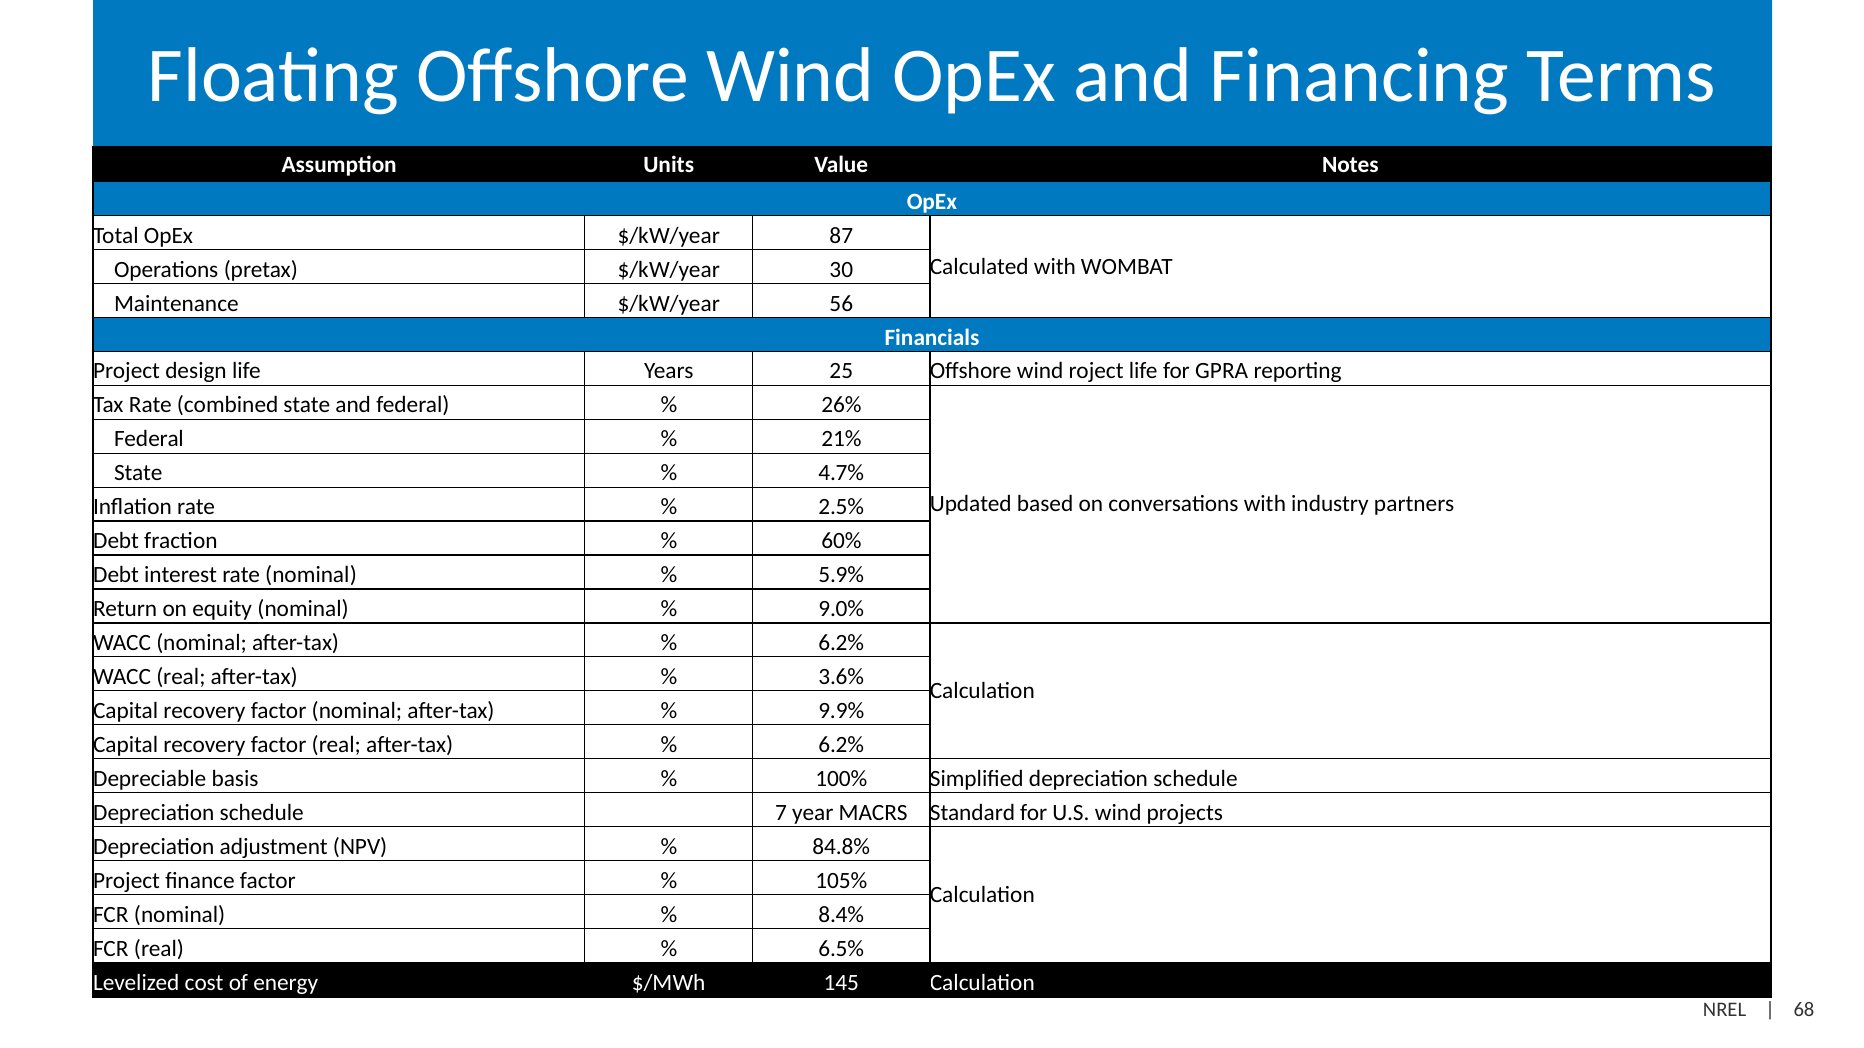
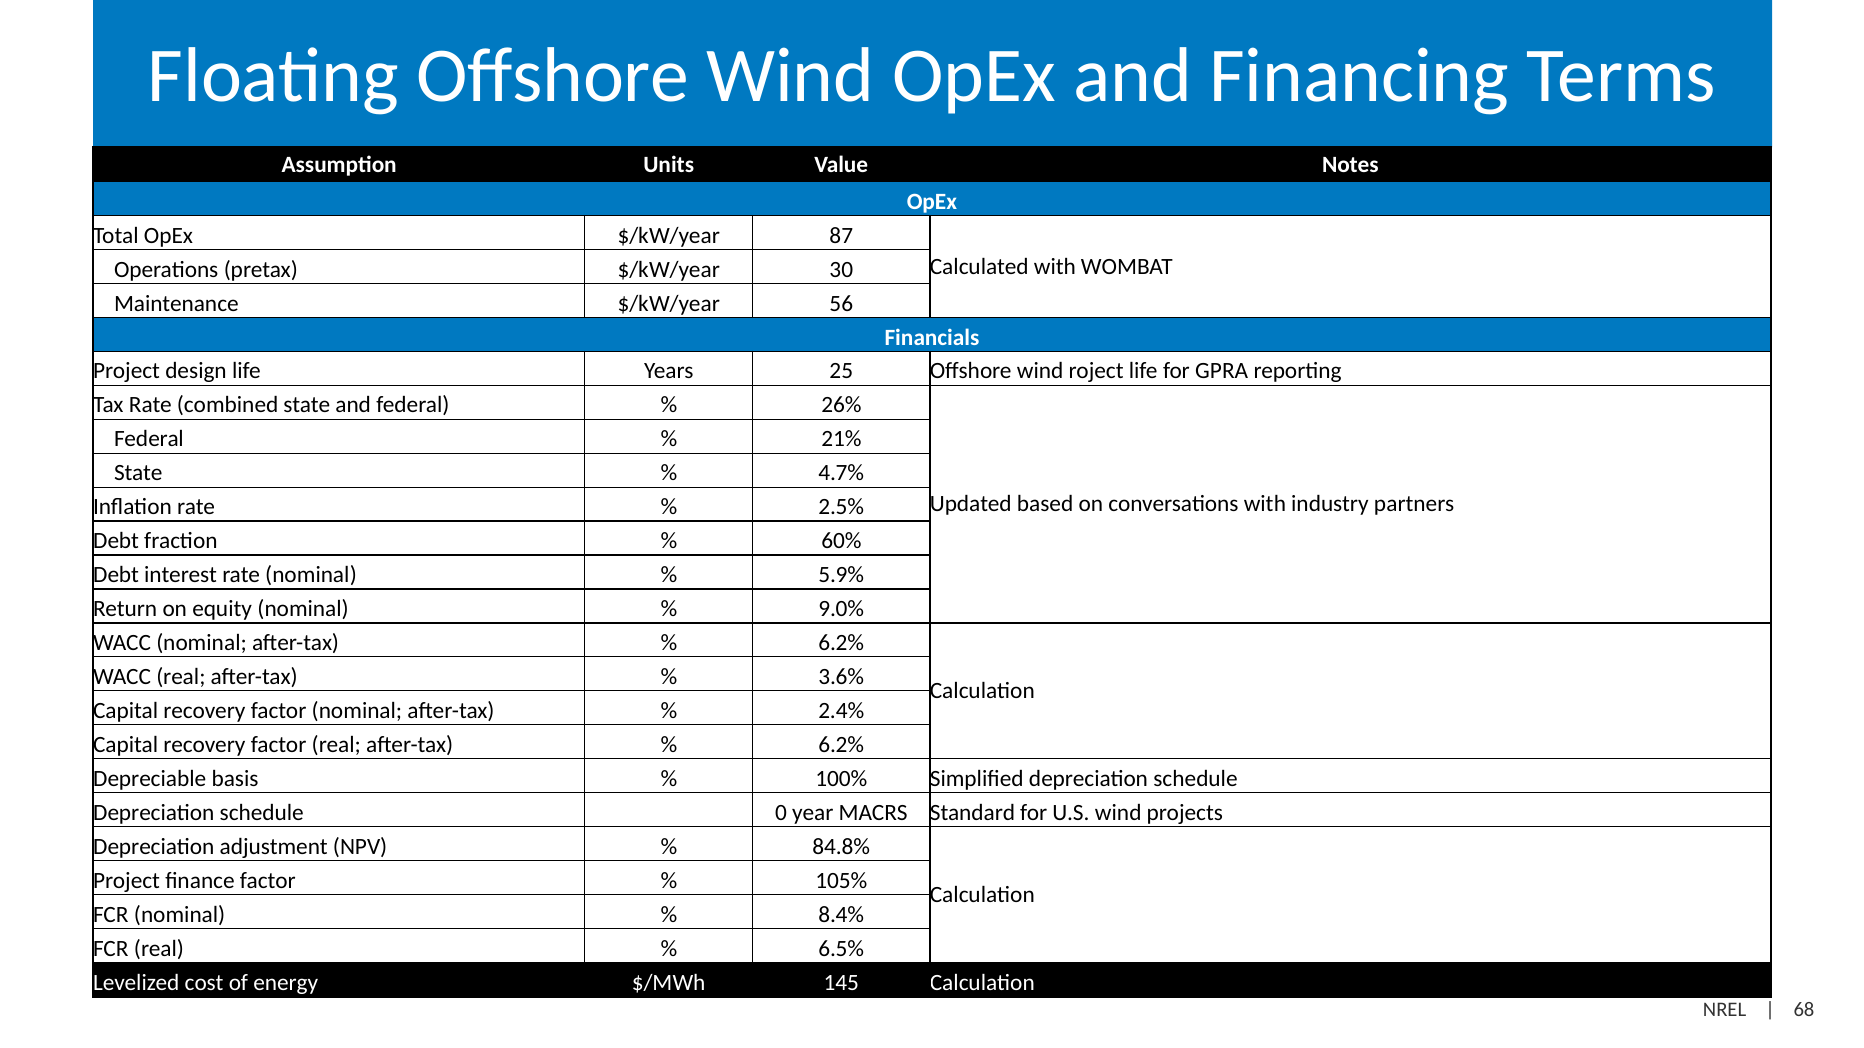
9.9%: 9.9% -> 2.4% (841, 711)
7: 7 -> 0 (781, 813)
